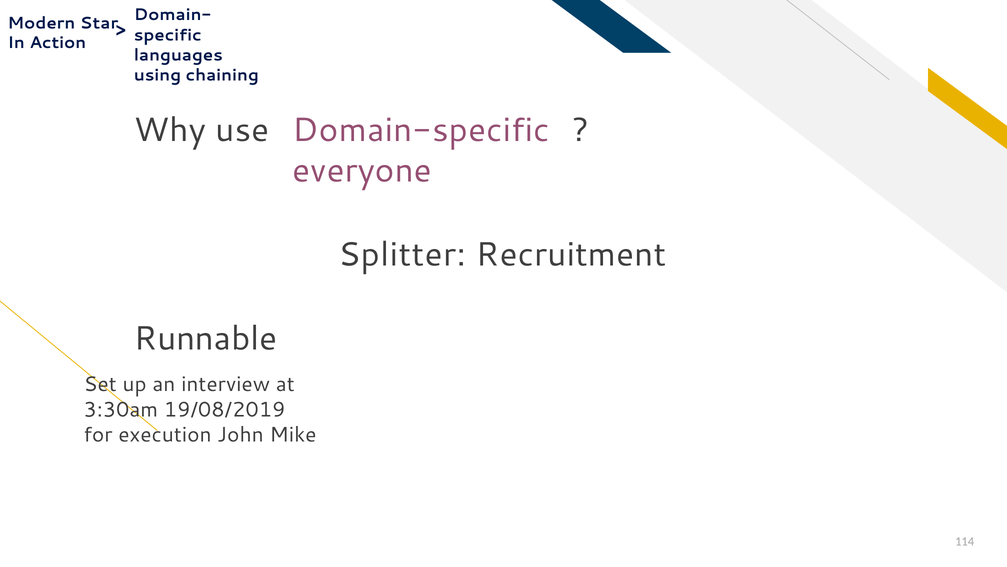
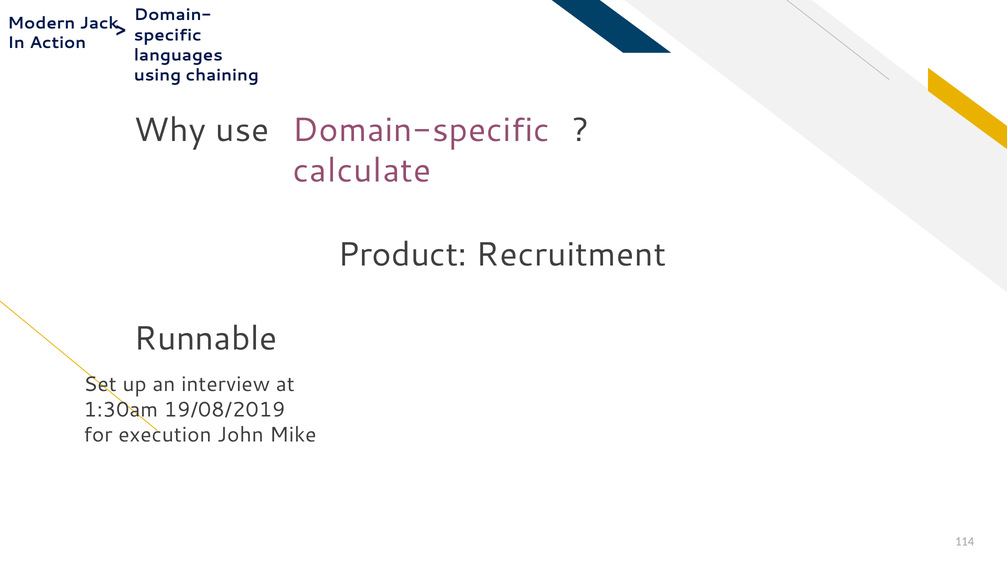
Star: Star -> Jack (99, 23)
everyone: everyone -> calculate (362, 171)
Splitter: Splitter -> Product (402, 255)
3:30am: 3:30am -> 1:30am (121, 409)
